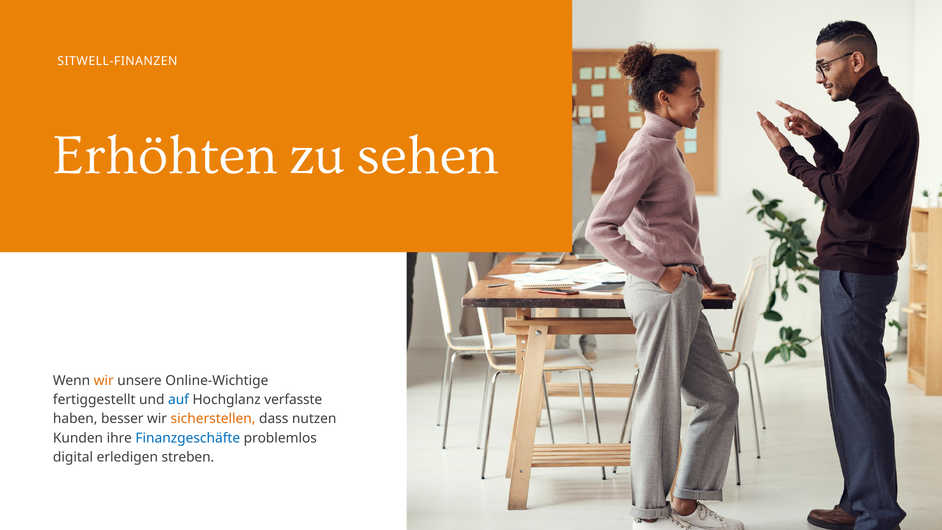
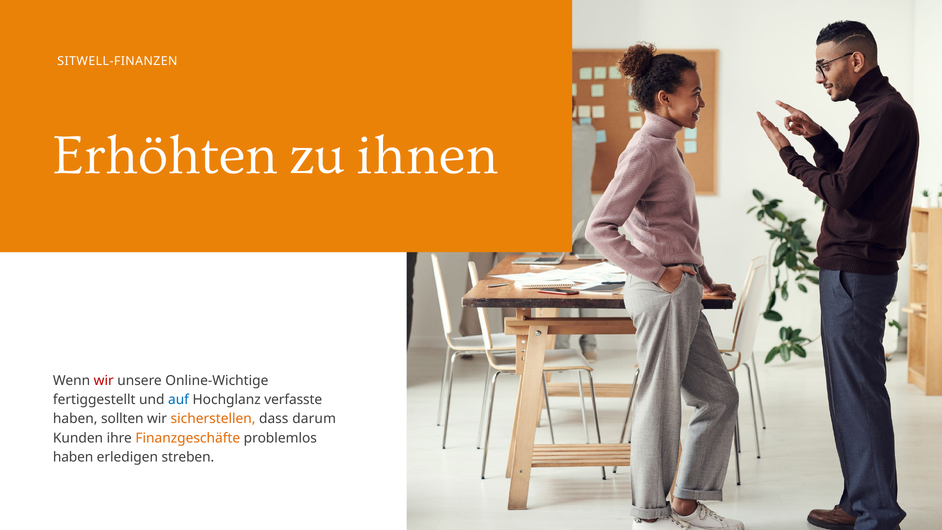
sehen: sehen -> ihnen (427, 155)
wir colour: orange -> red (104, 380)
besser: besser -> sollten (122, 419)
nutzen: nutzen -> darum (314, 419)
Finanzgeschäfte colour: blue -> orange (188, 438)
digital: digital -> haben (73, 457)
